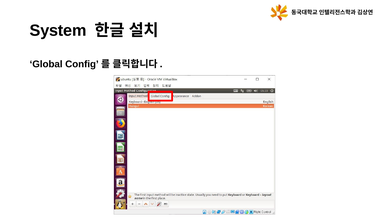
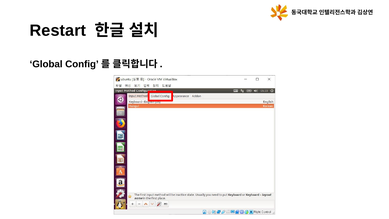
System: System -> Restart (58, 31)
